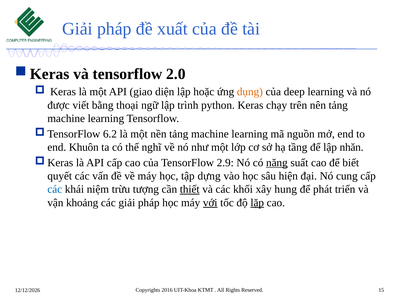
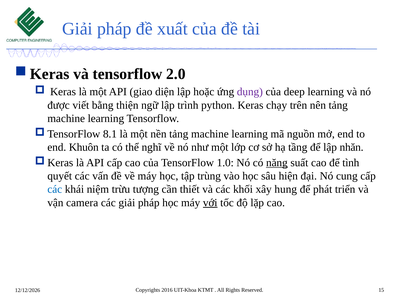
dụng colour: orange -> purple (250, 92)
thoại: thoại -> thiện (127, 105)
6.2: 6.2 -> 8.1 (110, 134)
2.9: 2.9 -> 1.0 (225, 163)
biết: biết -> tình (351, 163)
dựng: dựng -> trùng (209, 176)
thiết underline: present -> none (190, 189)
khoảng: khoảng -> camera (82, 203)
lặp underline: present -> none (257, 203)
